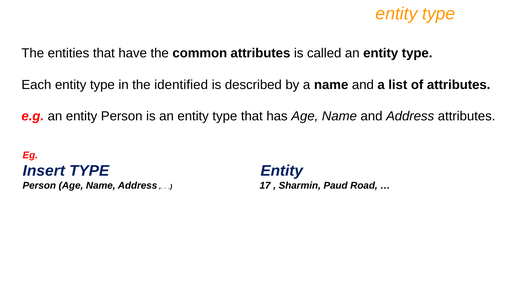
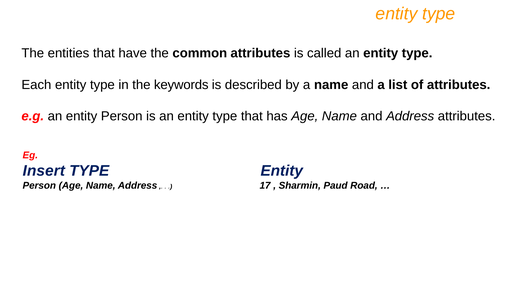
identified: identified -> keywords (181, 85)
